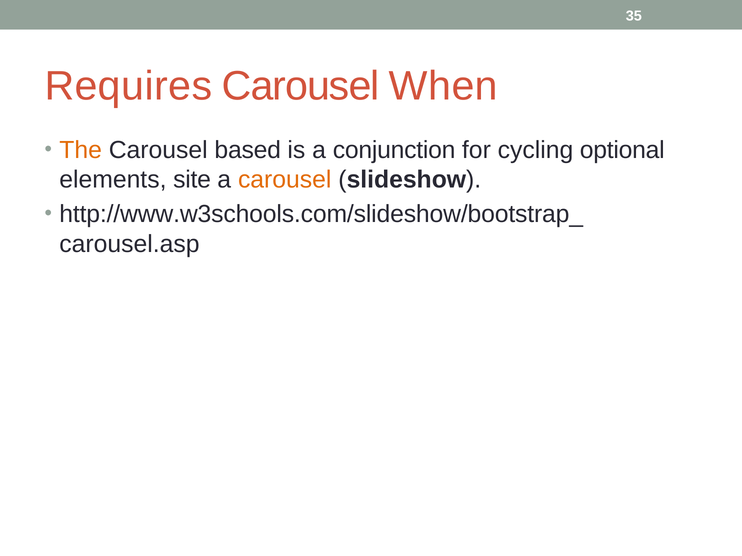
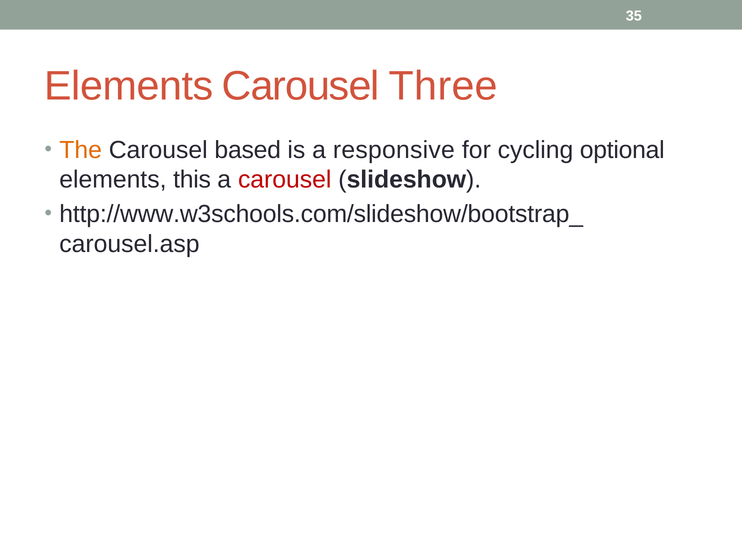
Requires: Requires -> Elements (129, 86)
When: When -> Three (443, 86)
conjunction: conjunction -> responsive (394, 150)
site: site -> this (192, 180)
carousel colour: orange -> red (285, 180)
